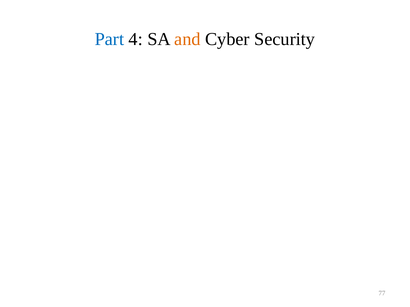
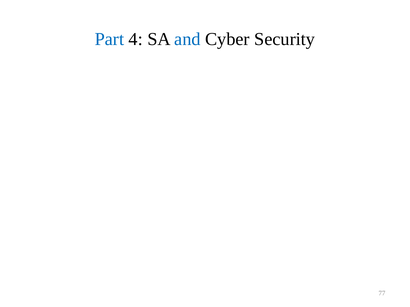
and colour: orange -> blue (187, 39)
